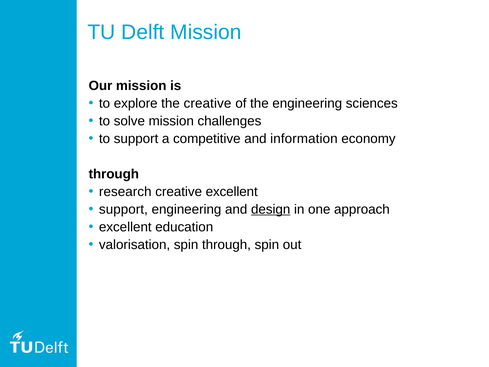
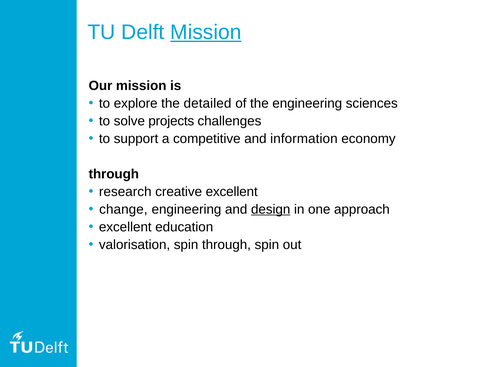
Mission underline: none -> present (206, 32)
the creative: creative -> detailed (207, 103)
solve mission: mission -> projects (171, 121)
support: support -> change (123, 209)
